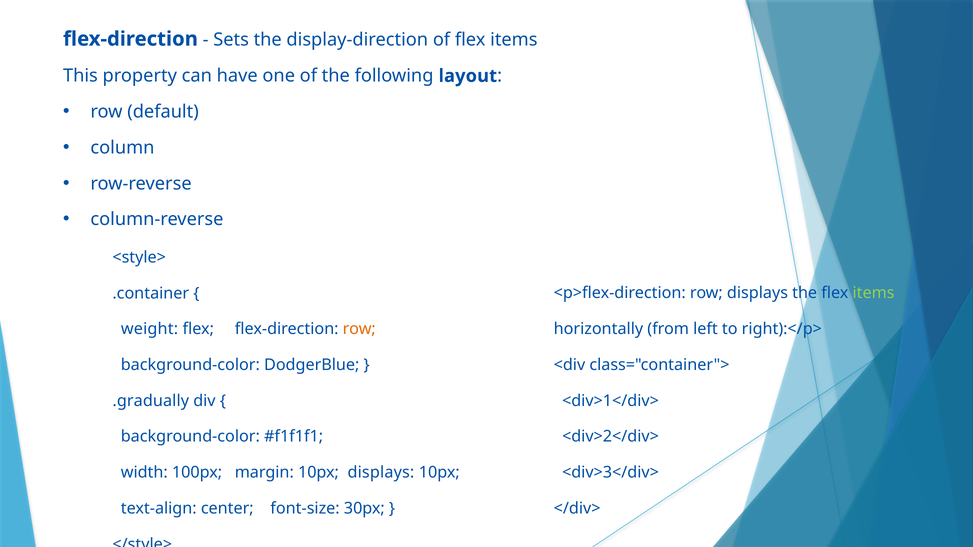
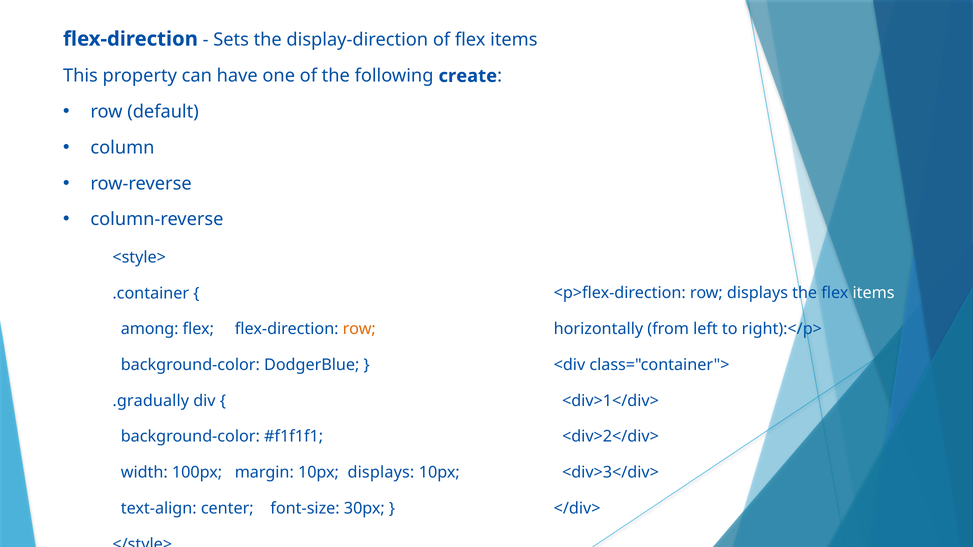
layout: layout -> create (468, 76)
items colour: light green -> white (874, 293)
weight: weight -> among (150, 329)
